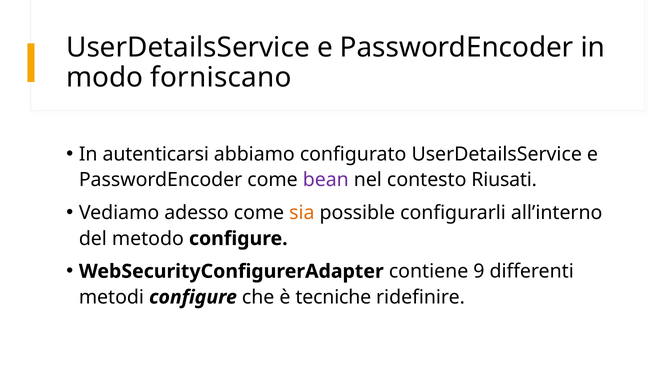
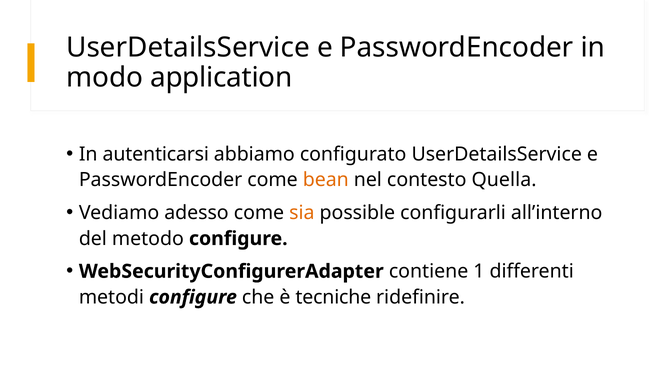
forniscano: forniscano -> application (221, 78)
bean colour: purple -> orange (326, 180)
Riusati: Riusati -> Quella (504, 180)
9: 9 -> 1 (479, 271)
